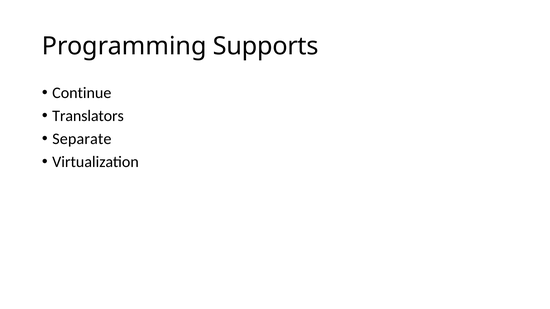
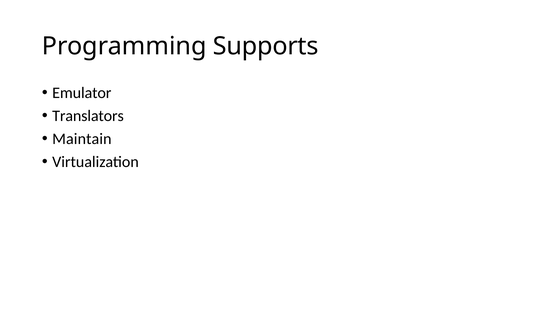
Continue: Continue -> Emulator (82, 93)
Separate: Separate -> Maintain (82, 139)
